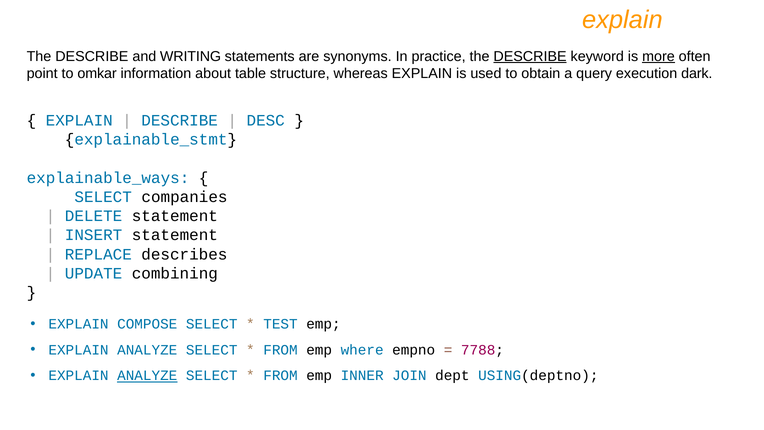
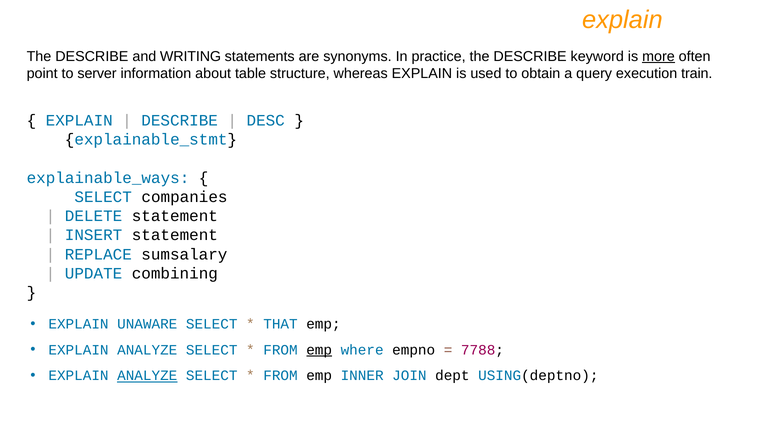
DESCRIBE underline: present -> none (530, 56)
omkar: omkar -> server (97, 74)
dark: dark -> train (697, 74)
describes: describes -> sumsalary (184, 254)
COMPOSE: COMPOSE -> UNAWARE (147, 324)
TEST: TEST -> THAT (280, 324)
emp underline: none -> present (319, 350)
